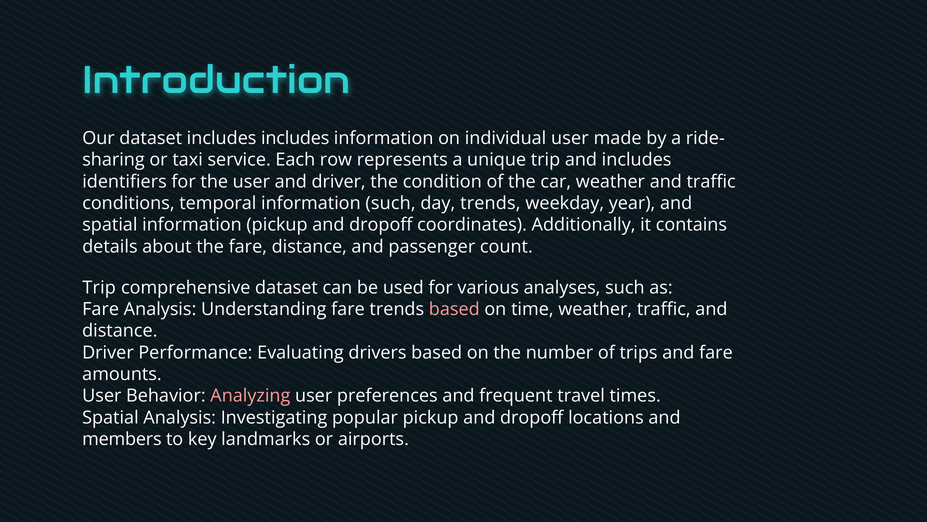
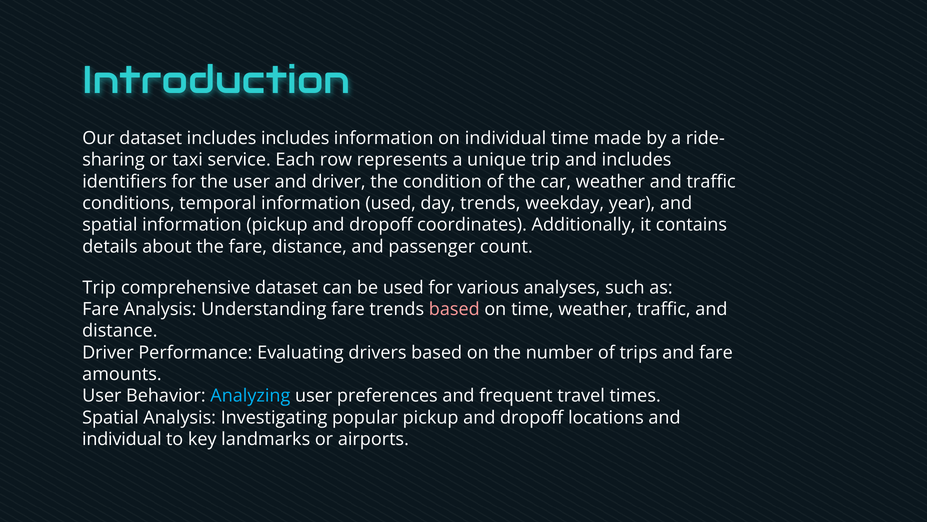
individual user: user -> time (570, 138)
information such: such -> used (391, 203)
Analyzing colour: pink -> light blue (250, 396)
members: members -> individual (122, 439)
